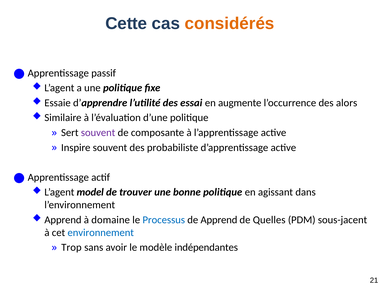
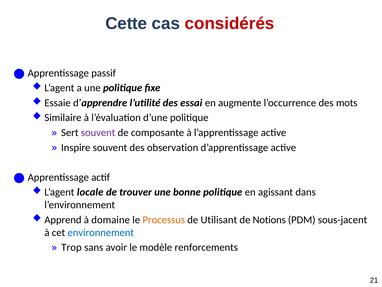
considérés colour: orange -> red (230, 24)
alors: alors -> mots (347, 103)
probabiliste: probabiliste -> observation (173, 147)
model: model -> locale (90, 192)
Processus colour: blue -> orange (164, 219)
de Apprend: Apprend -> Utilisant (219, 219)
Quelles: Quelles -> Notions (269, 219)
indépendantes: indépendantes -> renforcements (206, 247)
